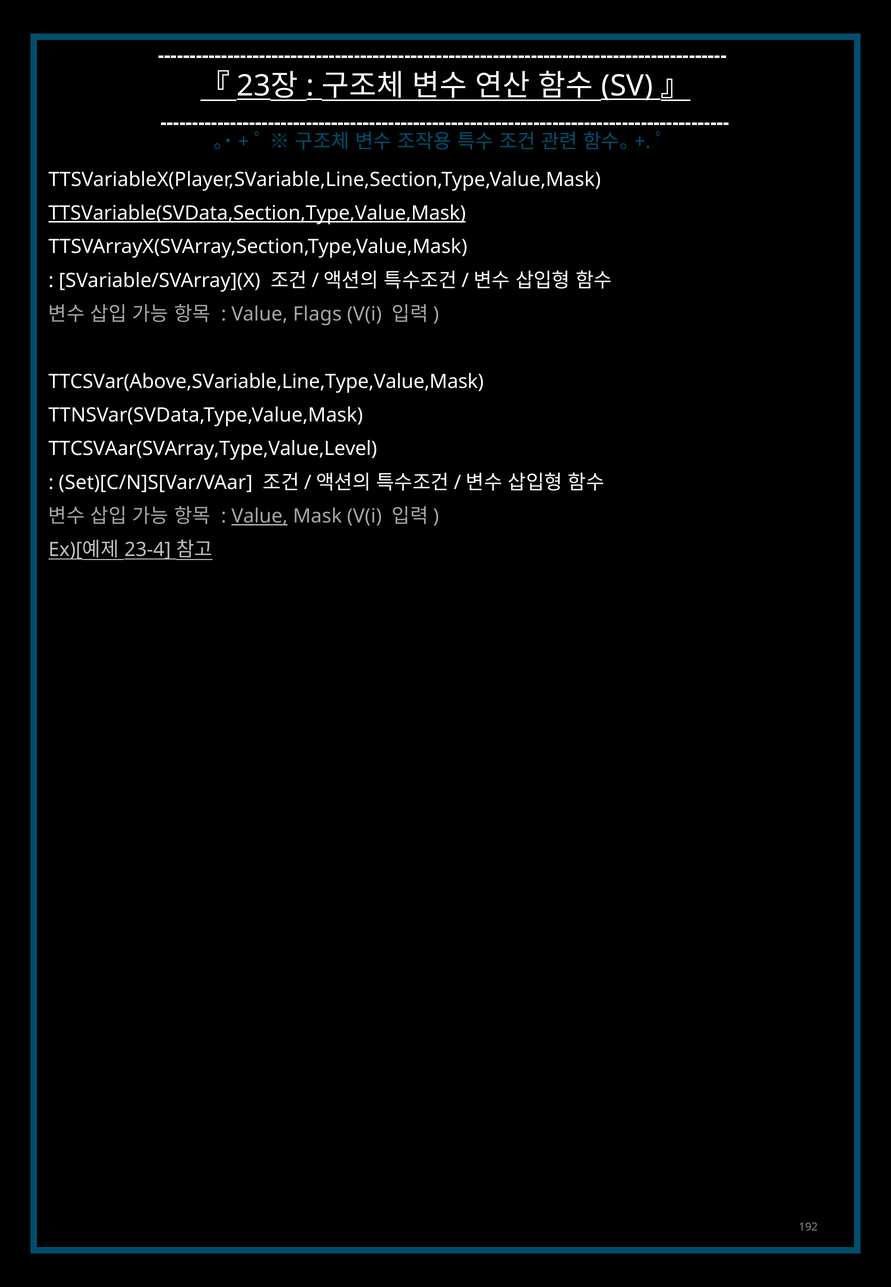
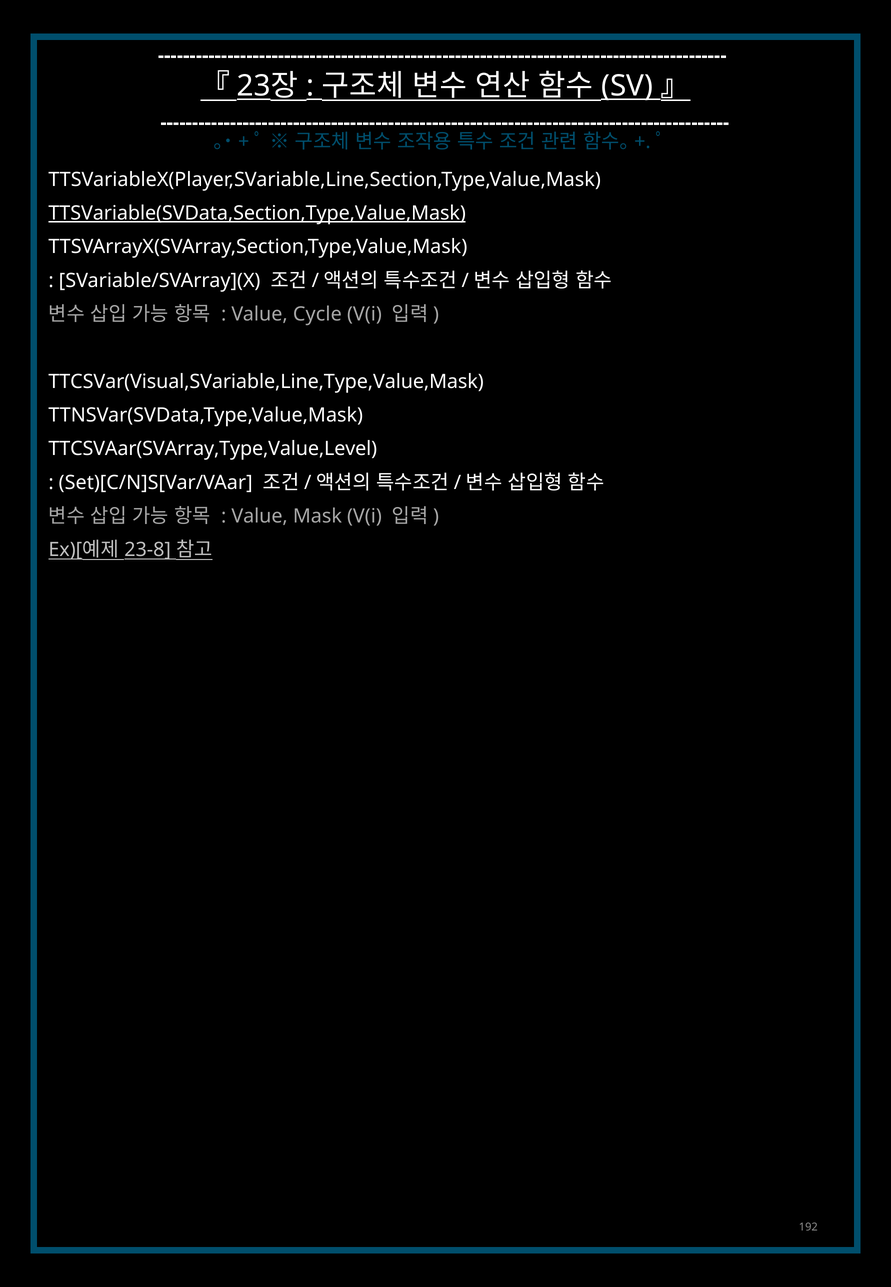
Flags: Flags -> Cycle (317, 314)
TTCSVar(Above,SVariable,Line,Type,Value,Mask: TTCSVar(Above,SVariable,Line,Type,Value,Mask -> TTCSVar(Visual,SVariable,Line,Type,Value,Mask (266, 382)
Value underline: present -> none (260, 516)
23-4: 23-4 -> 23-8 (148, 550)
